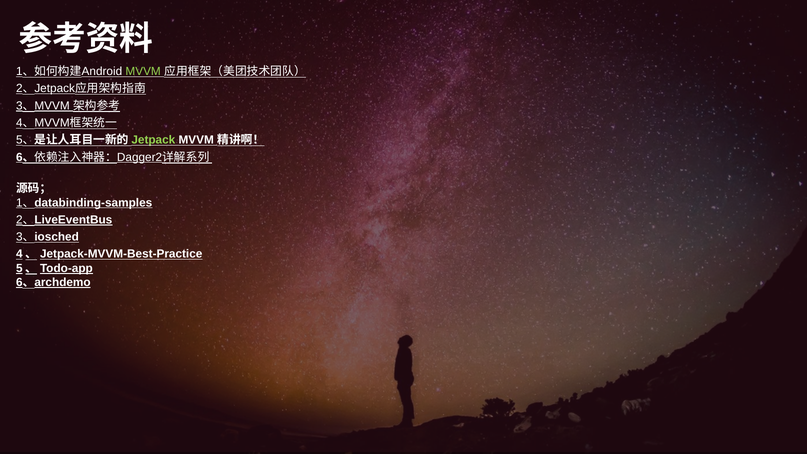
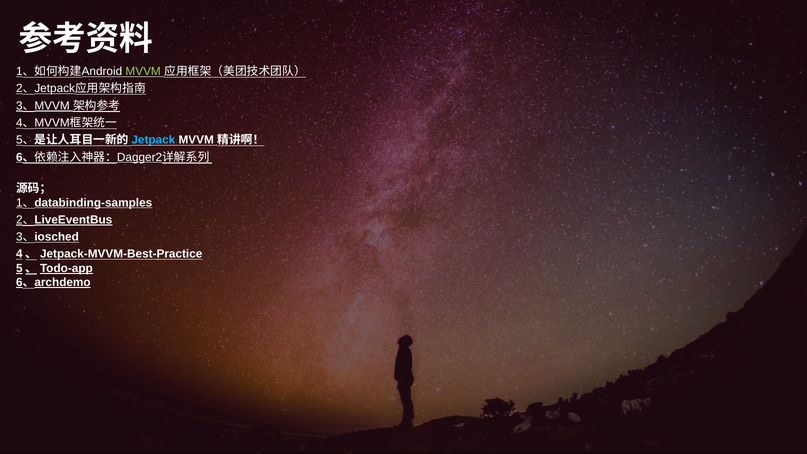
Jetpack colour: light green -> light blue (153, 140)
